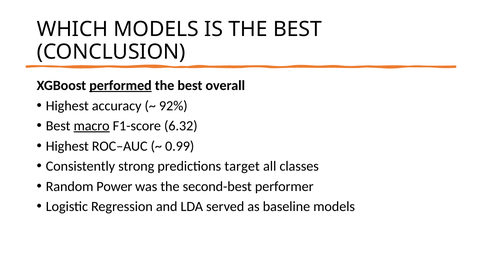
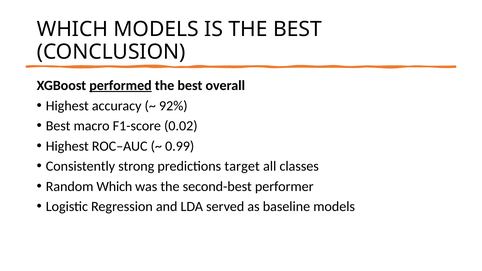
macro underline: present -> none (92, 126)
6.32: 6.32 -> 0.02 (181, 126)
Random Power: Power -> Which (114, 186)
